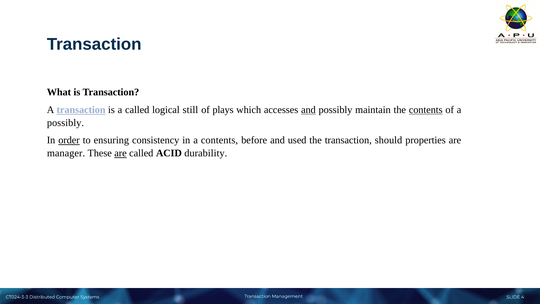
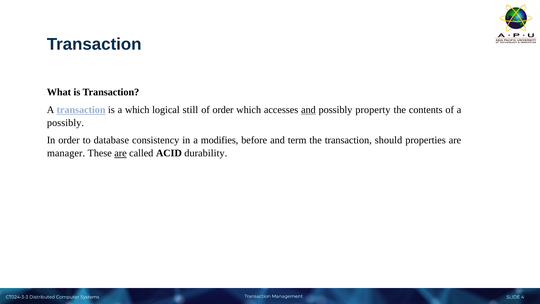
a called: called -> which (137, 110)
of plays: plays -> order (223, 110)
maintain: maintain -> property (373, 110)
contents underline: present -> none (426, 110)
order underline: present -> none (69, 140)
ensuring: ensuring -> database (111, 140)
a contents: contents -> modifies (220, 140)
used: used -> term (297, 140)
